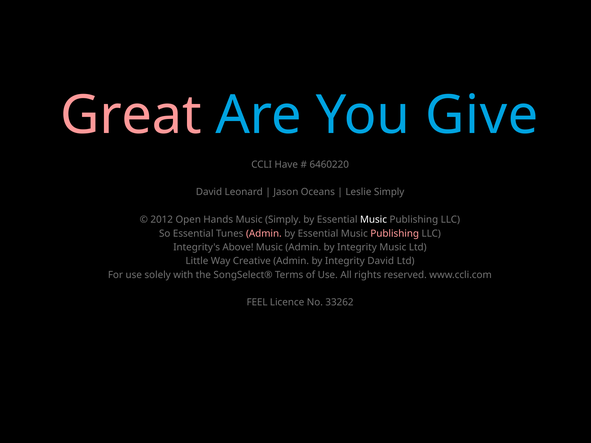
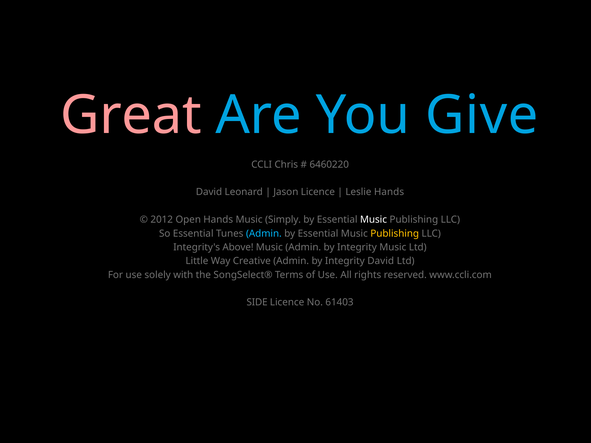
Have: Have -> Chris (286, 165)
Jason Oceans: Oceans -> Licence (318, 192)
Leslie Simply: Simply -> Hands (389, 192)
Admin colour: pink -> light blue (264, 234)
Publishing colour: pink -> yellow (395, 234)
FEEL: FEEL -> SIDE (257, 303)
33262: 33262 -> 61403 (339, 303)
